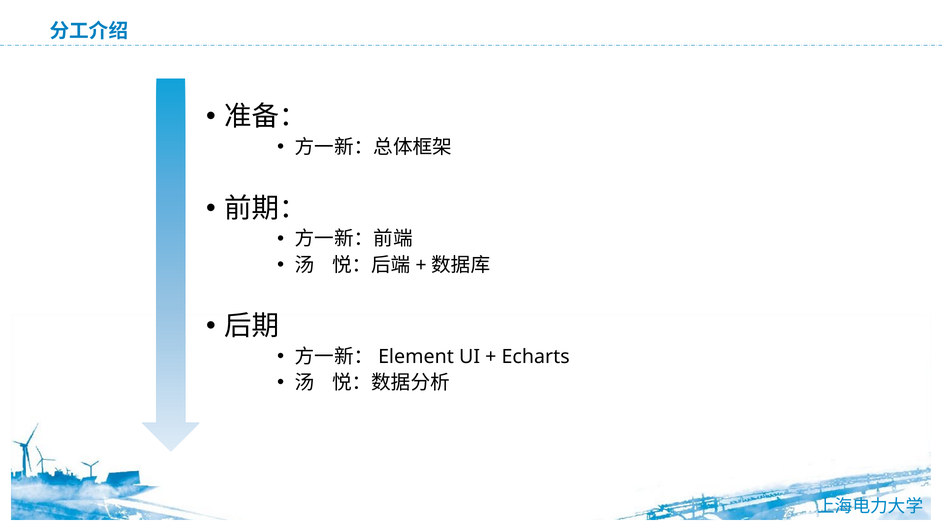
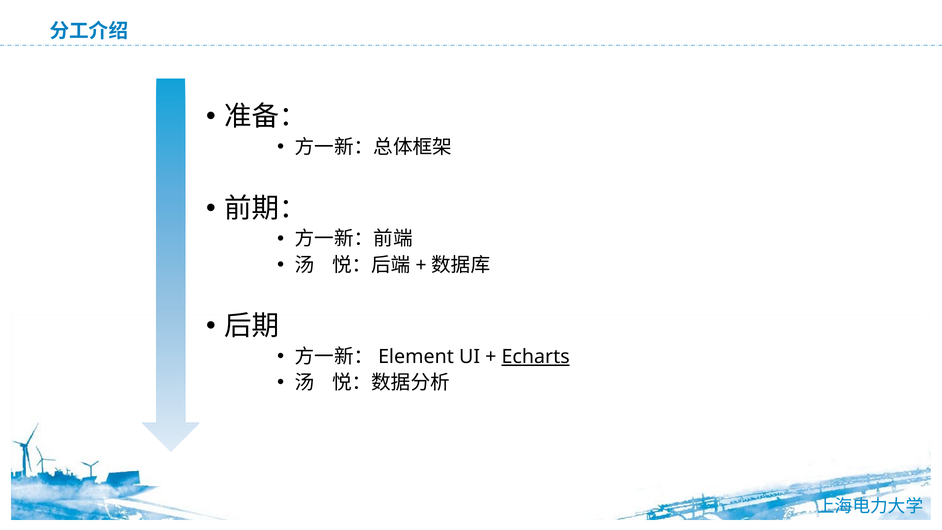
Echarts underline: none -> present (536, 357)
